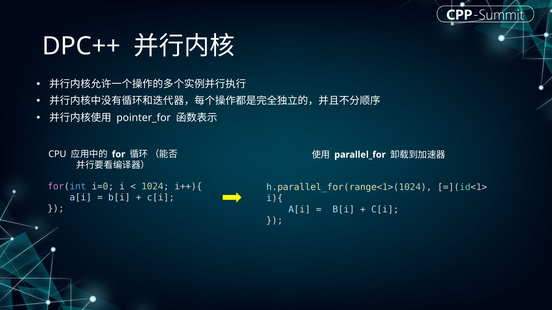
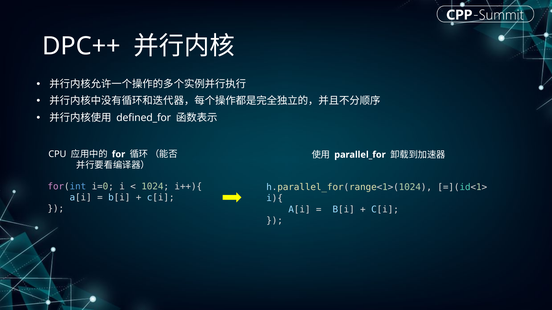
pointer_for: pointer_for -> defined_for (144, 118)
